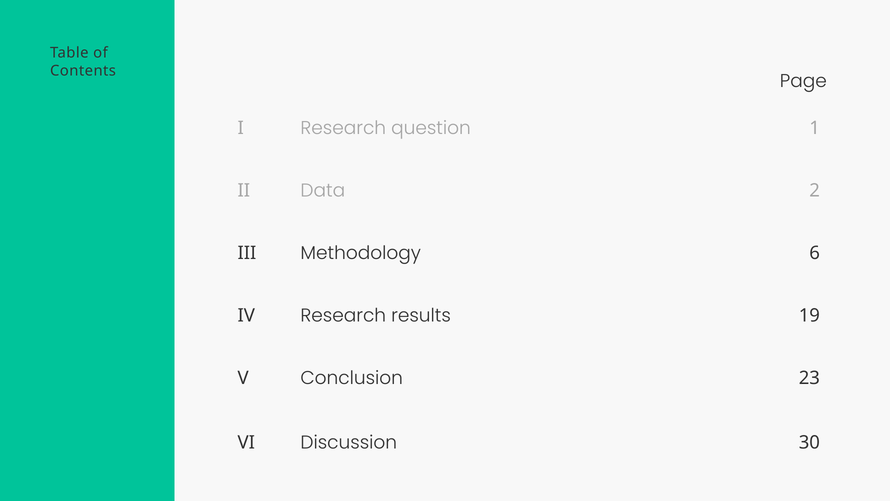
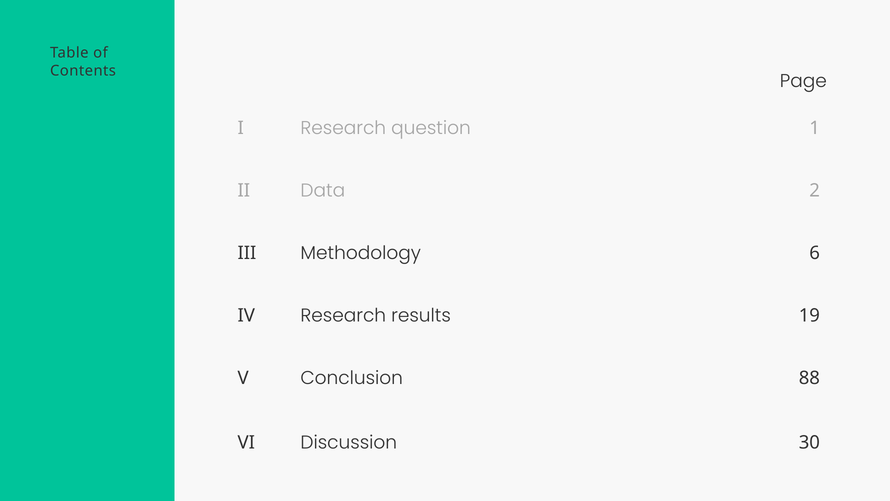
23: 23 -> 88 (809, 378)
